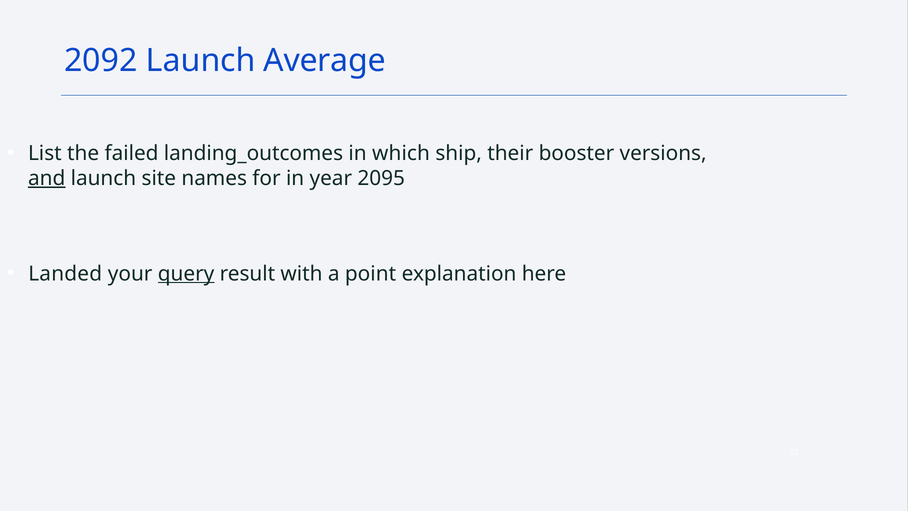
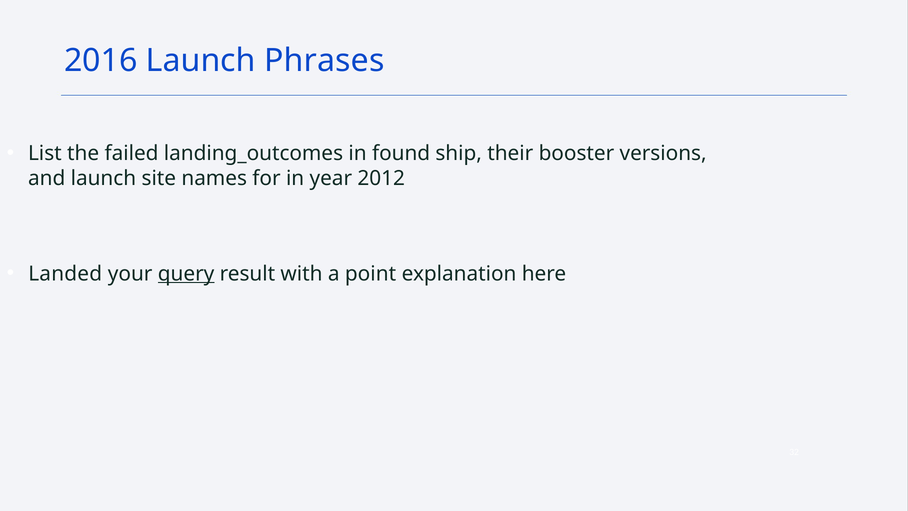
2092: 2092 -> 2016 (101, 61)
Average: Average -> Phrases (324, 61)
which: which -> found (401, 153)
and underline: present -> none (47, 178)
2095: 2095 -> 2012 (381, 178)
